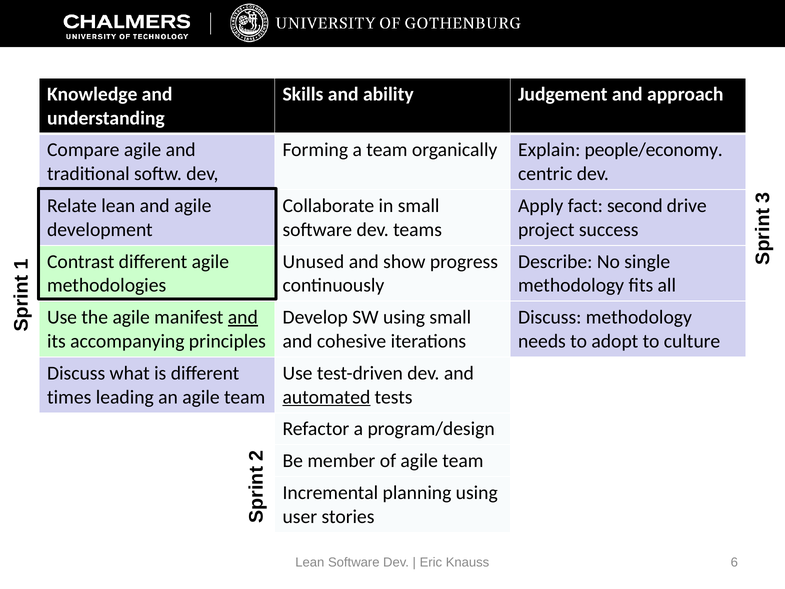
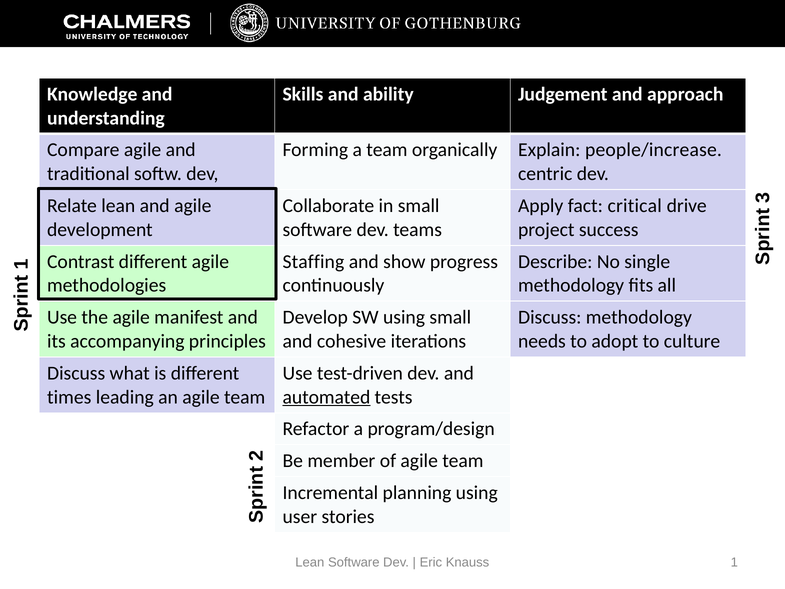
people/economy: people/economy -> people/increase (653, 150)
second: second -> critical (635, 206)
Unused: Unused -> Staffing (313, 261)
and underline: present -> none (243, 317)
Knauss 6: 6 -> 1 (734, 562)
